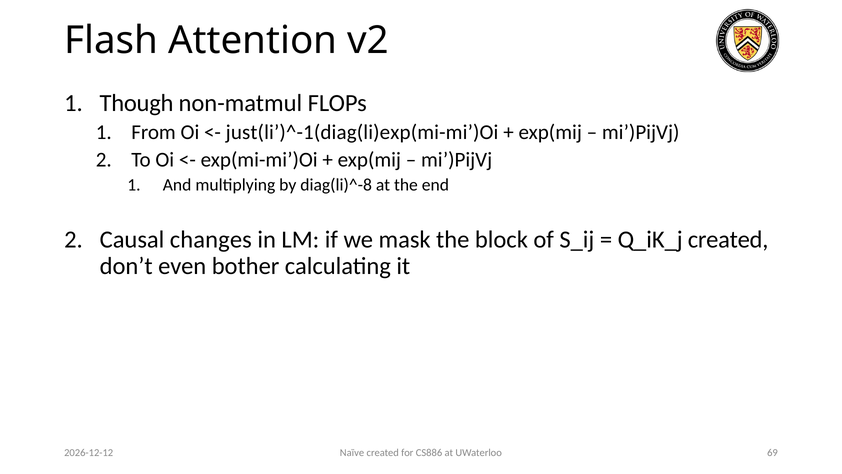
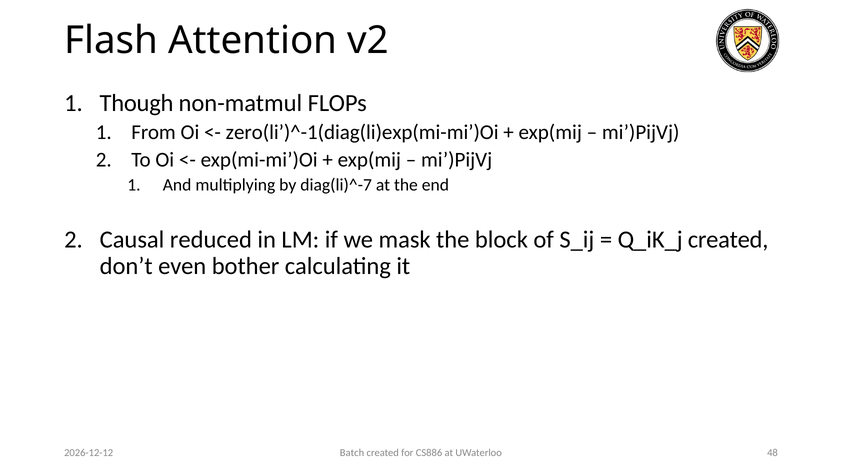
just(li’)^-1(diag(li)exp(mi-mi’)Oi: just(li’)^-1(diag(li)exp(mi-mi’)Oi -> zero(li’)^-1(diag(li)exp(mi-mi’)Oi (362, 132)
diag(li)^-8: diag(li)^-8 -> diag(li)^-7 (336, 185)
changes: changes -> reduced (211, 239)
Naïve: Naïve -> Batch (352, 452)
69: 69 -> 48 (772, 452)
